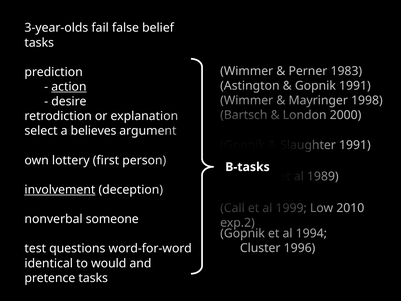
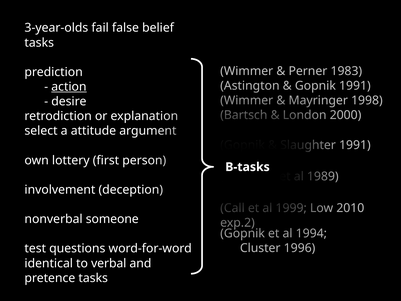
believes: believes -> attitude (93, 131)
involvement underline: present -> none (60, 190)
would: would -> verbal (109, 263)
